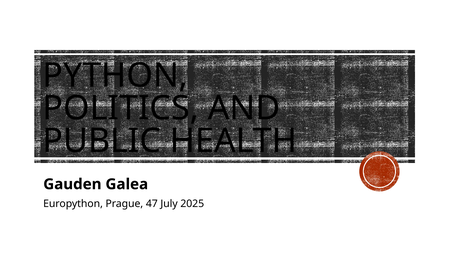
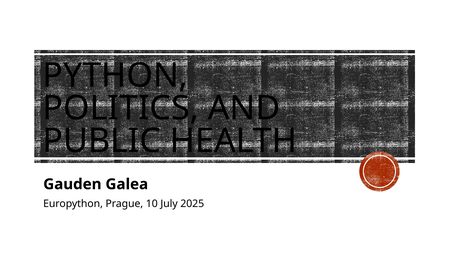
47: 47 -> 10 (152, 204)
